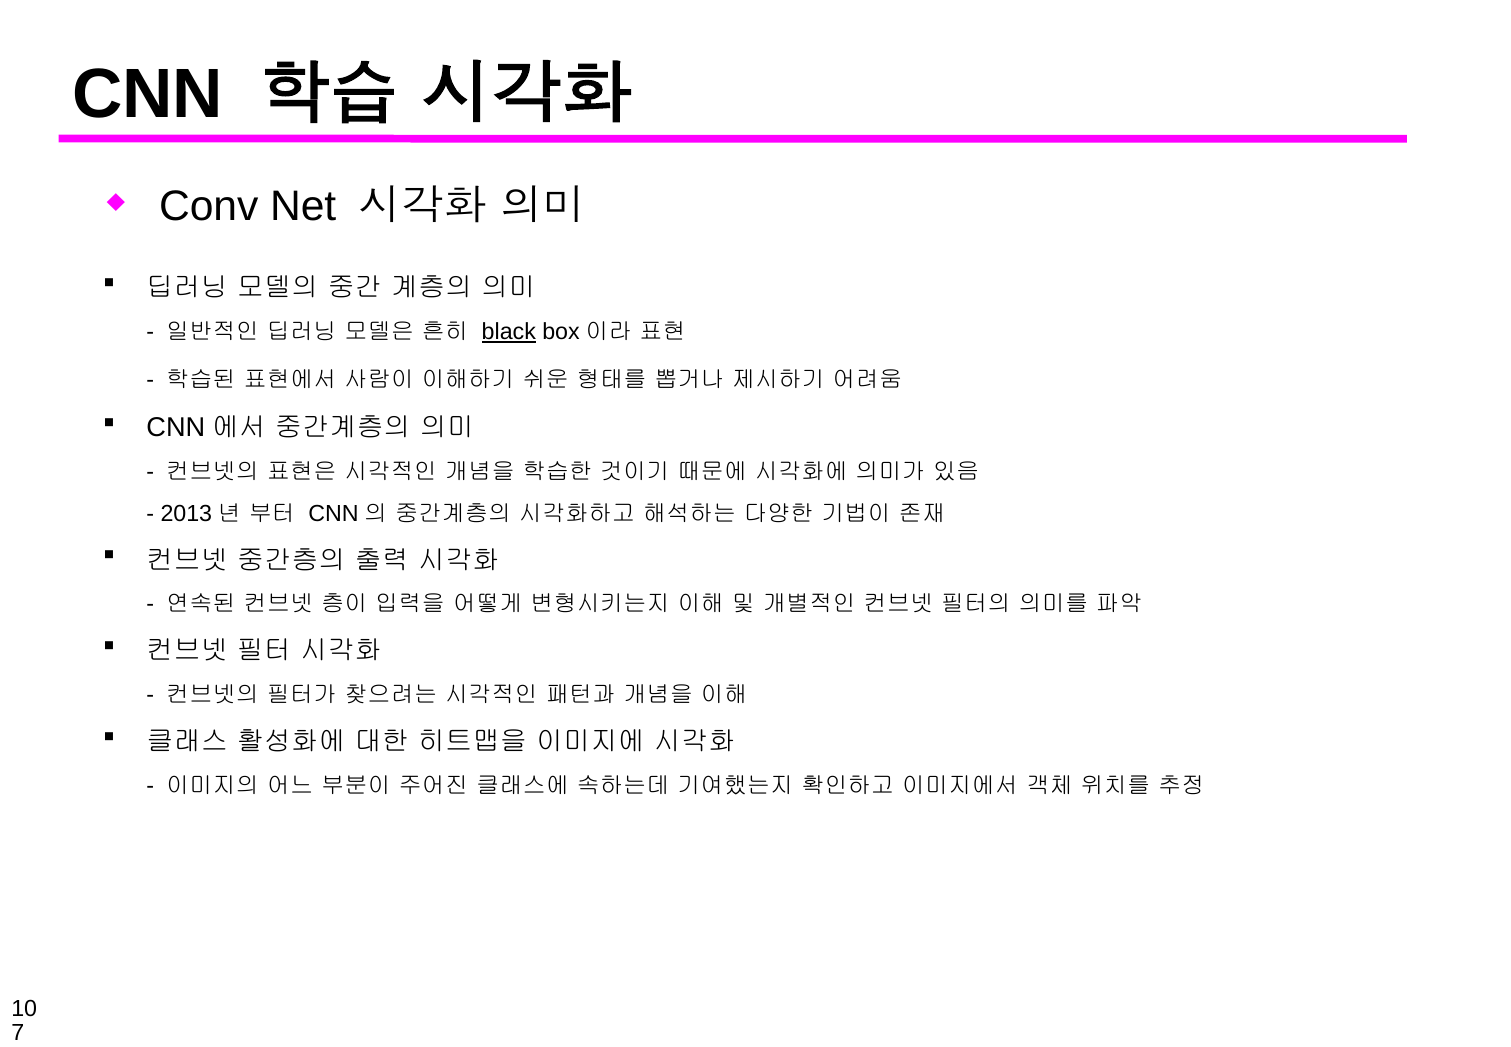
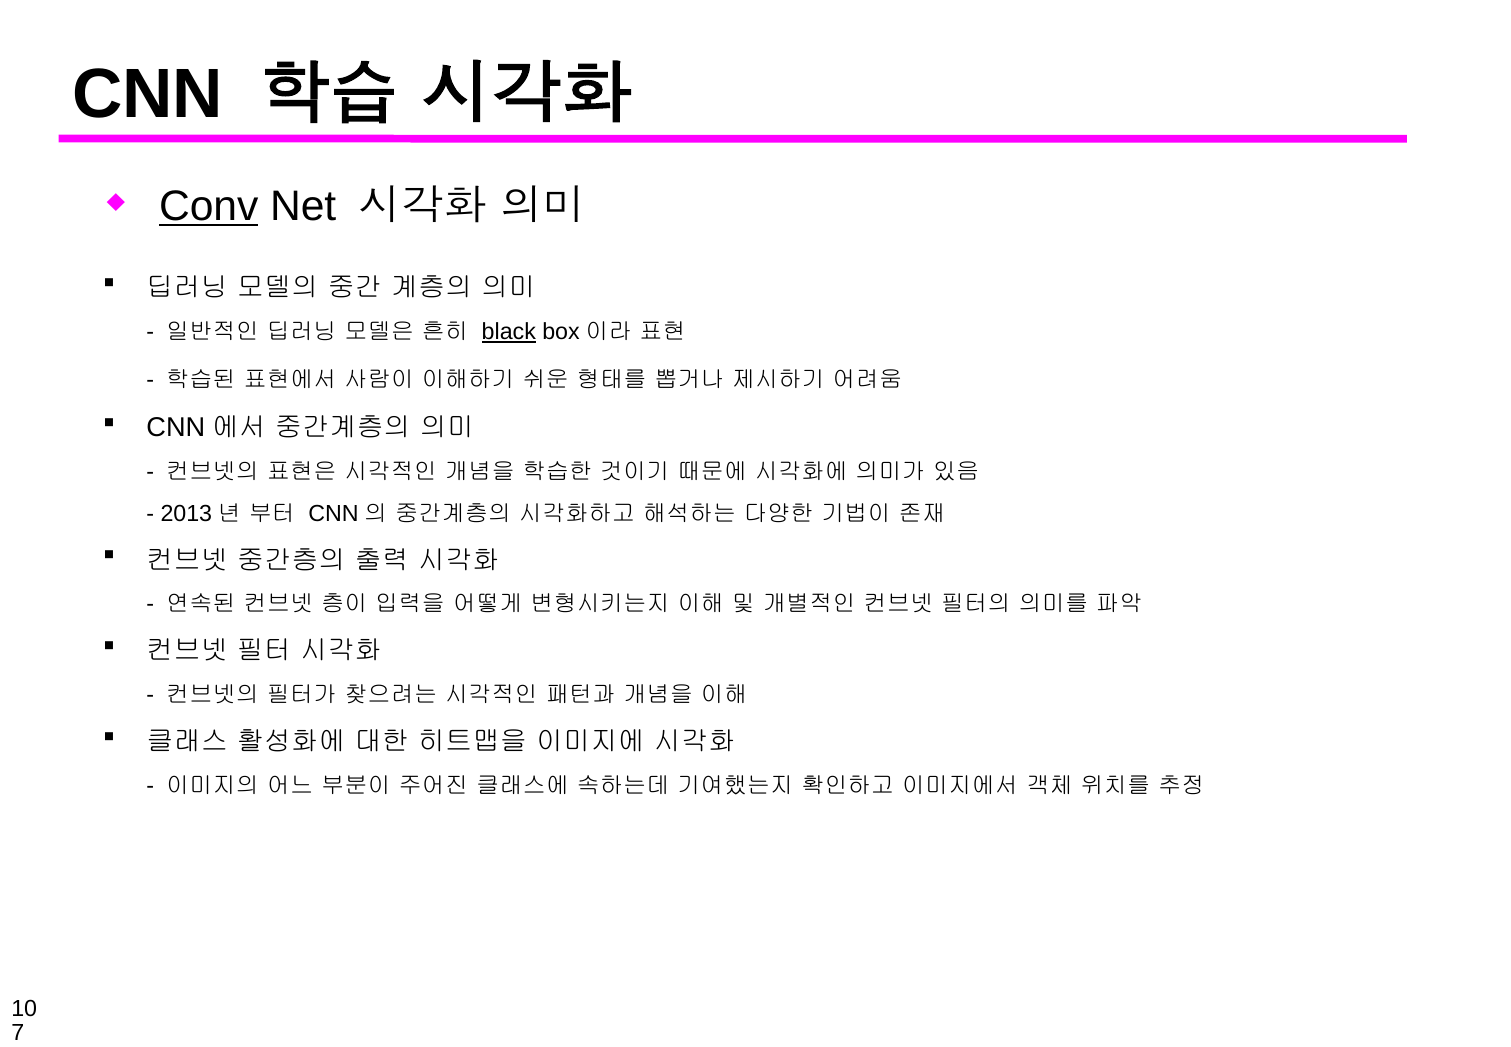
Conv underline: none -> present (209, 206)
